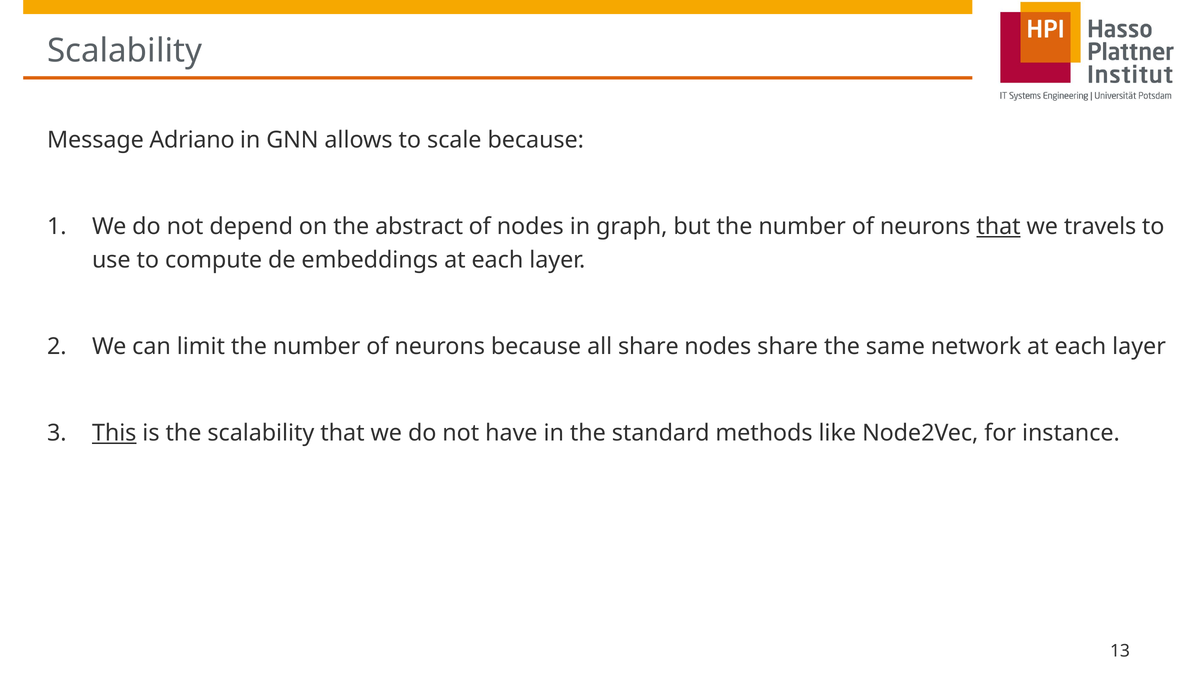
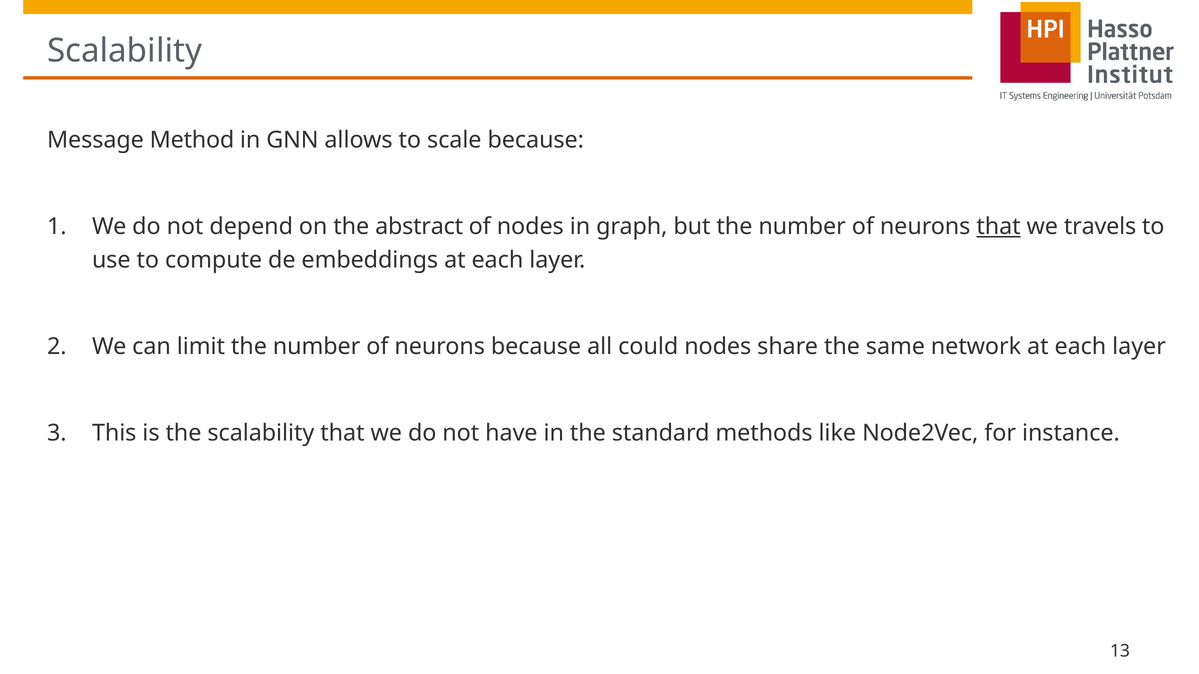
Adriano: Adriano -> Method (192, 140)
all share: share -> could (648, 347)
This underline: present -> none (114, 433)
